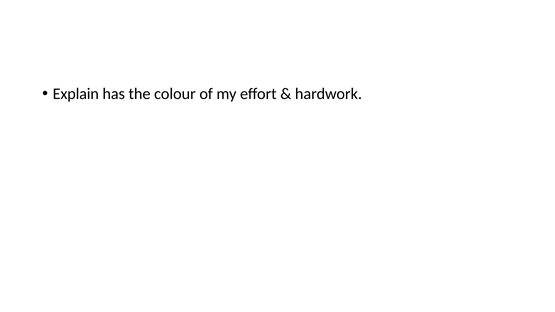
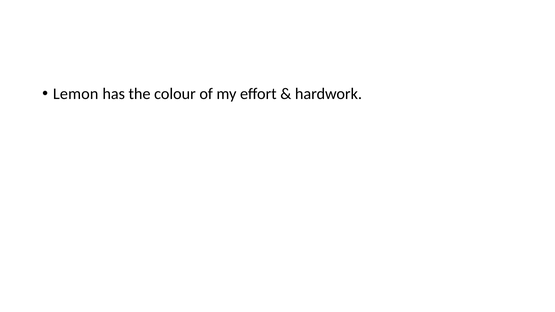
Explain: Explain -> Lemon (76, 94)
